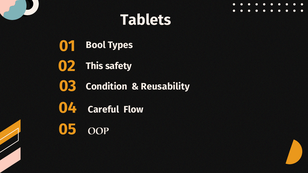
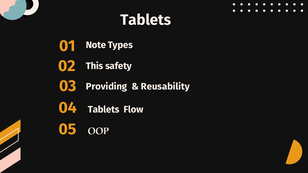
Bool: Bool -> Note (96, 45)
Condition: Condition -> Providing (107, 87)
Careful: Careful -> Tablets (104, 110)
